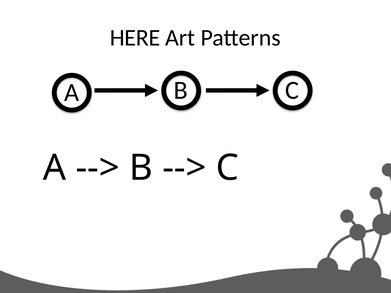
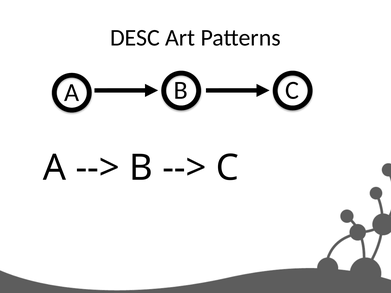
HERE: HERE -> DESC (135, 38)
